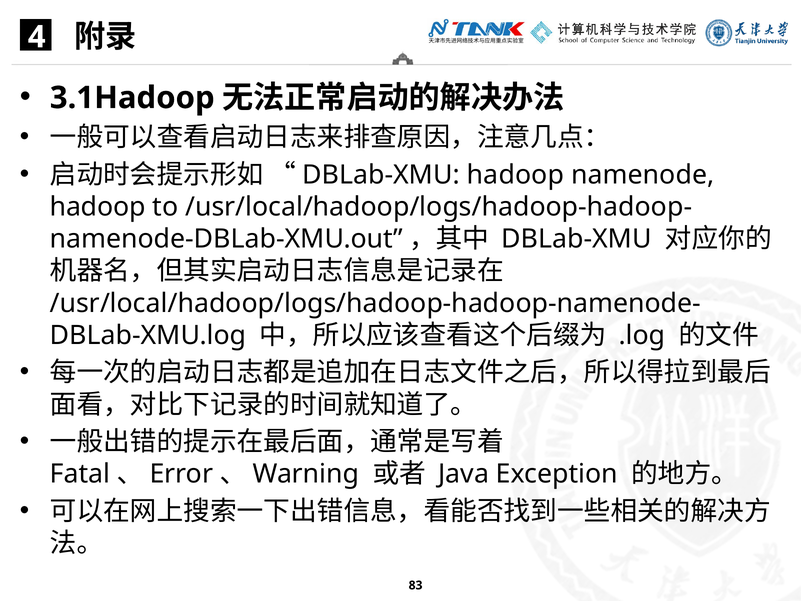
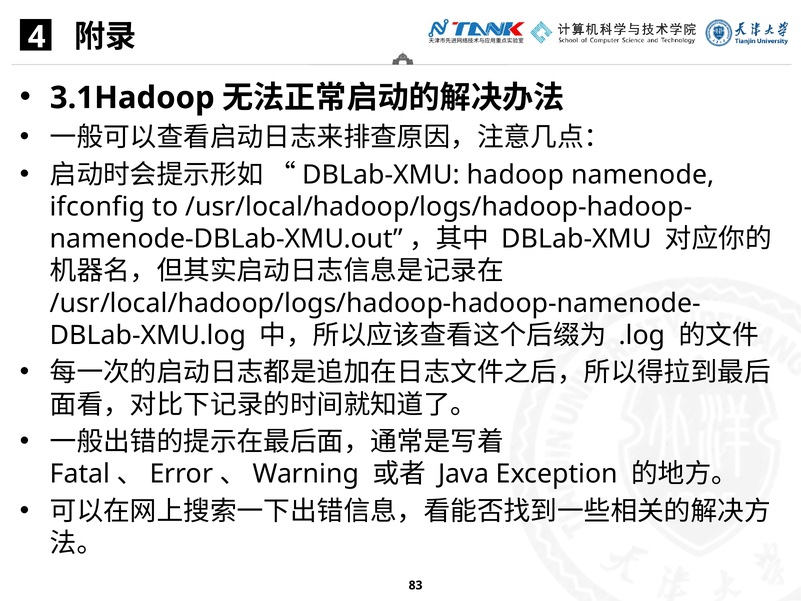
hadoop: hadoop -> ifconfig (98, 207)
